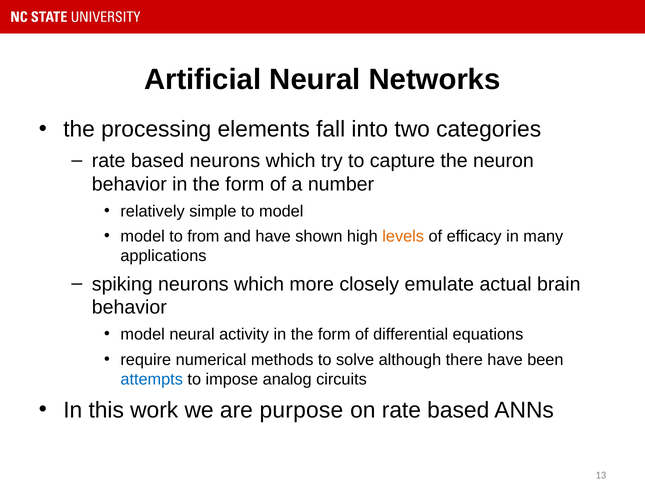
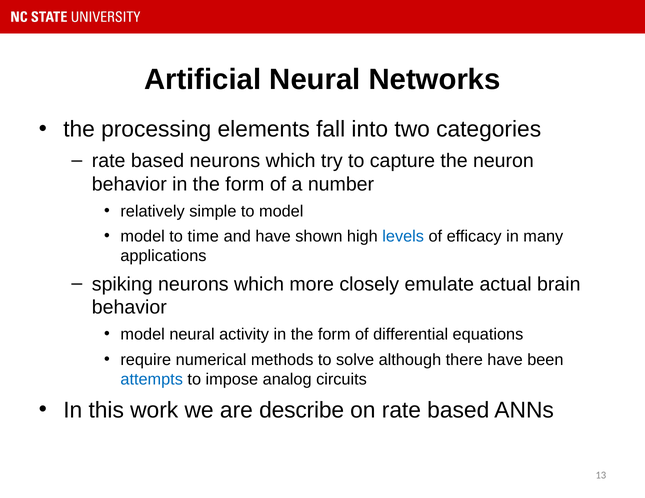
from: from -> time (203, 237)
levels colour: orange -> blue (403, 237)
purpose: purpose -> describe (302, 411)
